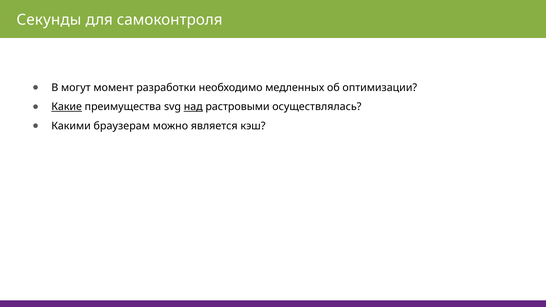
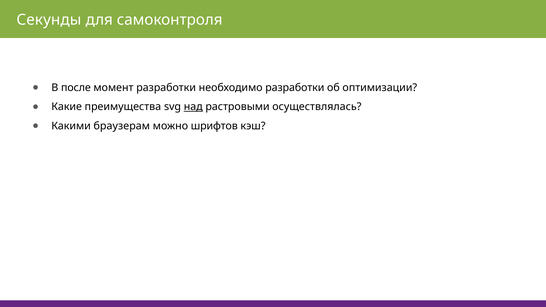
могут: могут -> после (76, 88)
необходимо медленных: медленных -> разработки (295, 88)
Какие underline: present -> none (67, 107)
является: является -> шрифтов (214, 126)
